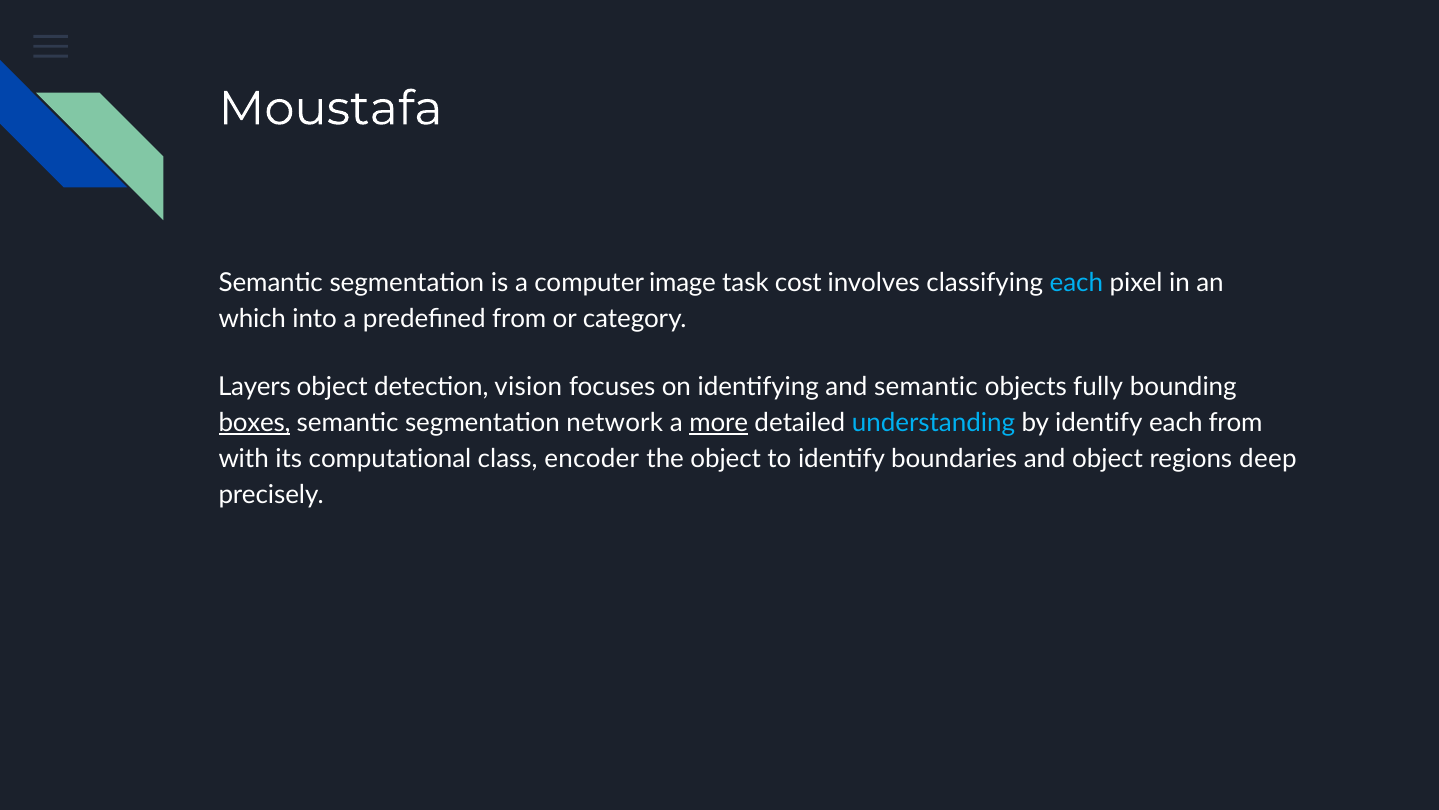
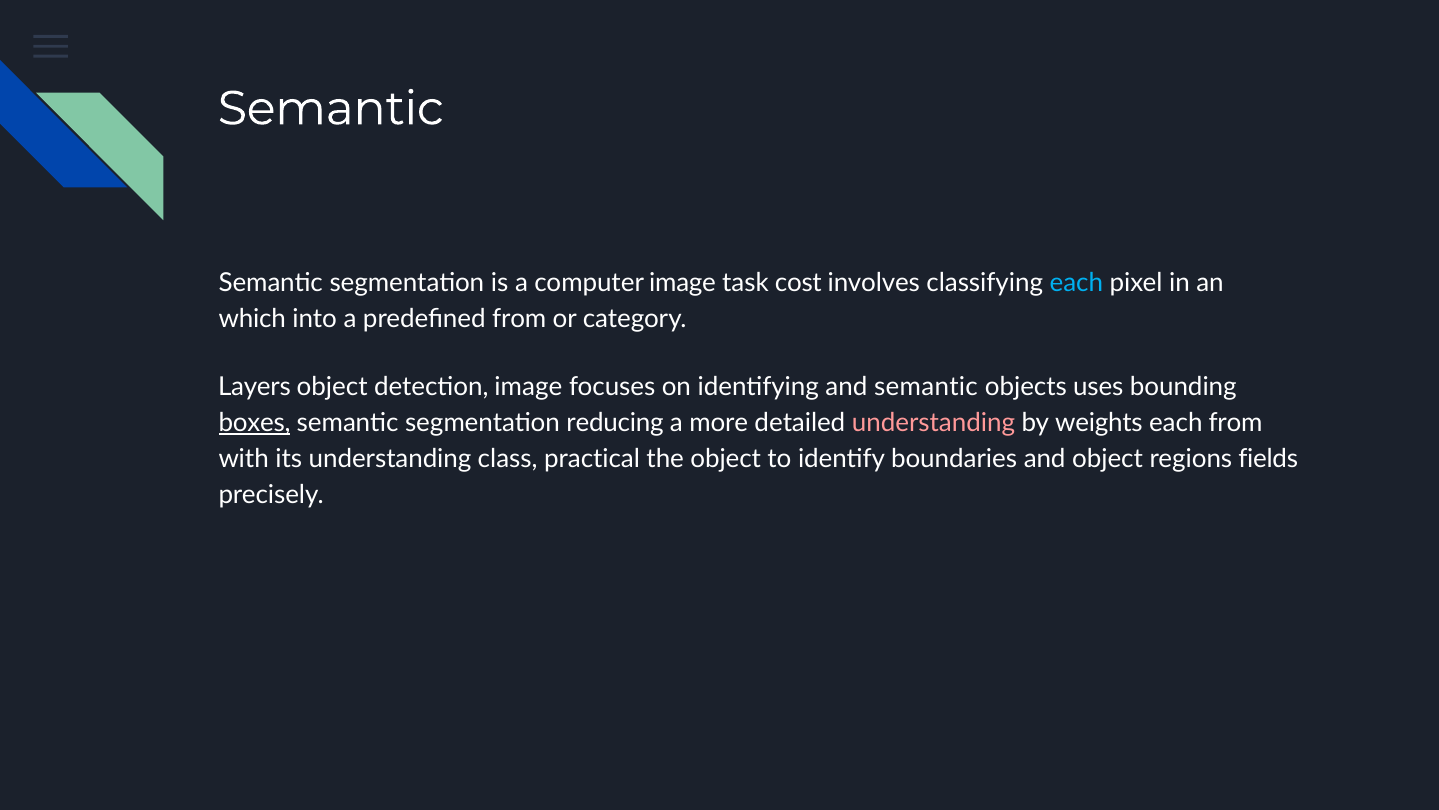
Moustafa: Moustafa -> Semantic (331, 109)
detection vision: vision -> image (528, 387)
fully: fully -> uses (1098, 387)
network: network -> reducing (615, 423)
more underline: present -> none (719, 423)
understanding colour: light blue -> pink (933, 423)
by identify: identify -> weights (1099, 423)
its computational: computational -> understanding (390, 459)
encoder: encoder -> practical (592, 459)
deep: deep -> fields (1268, 459)
